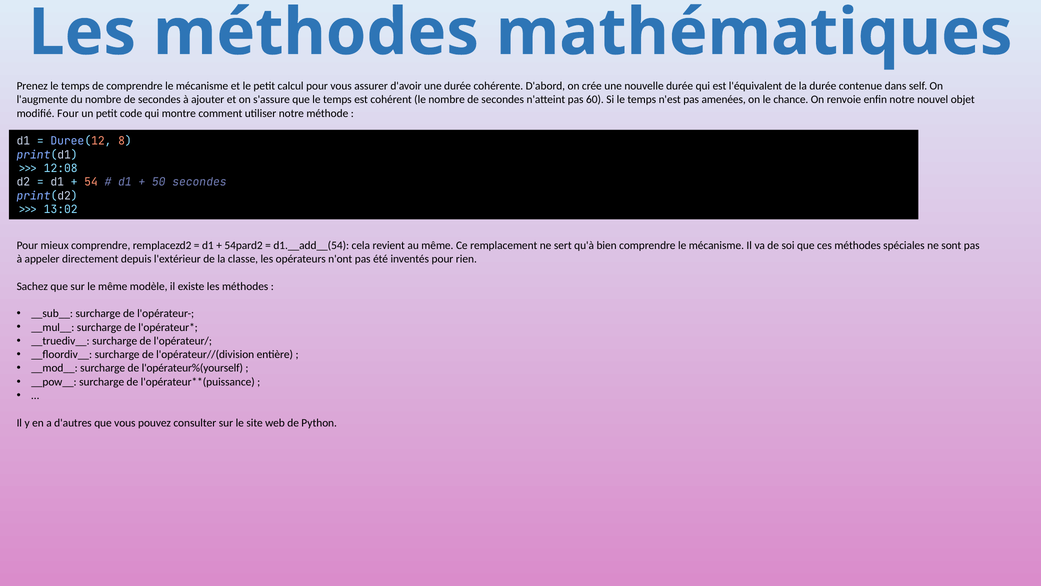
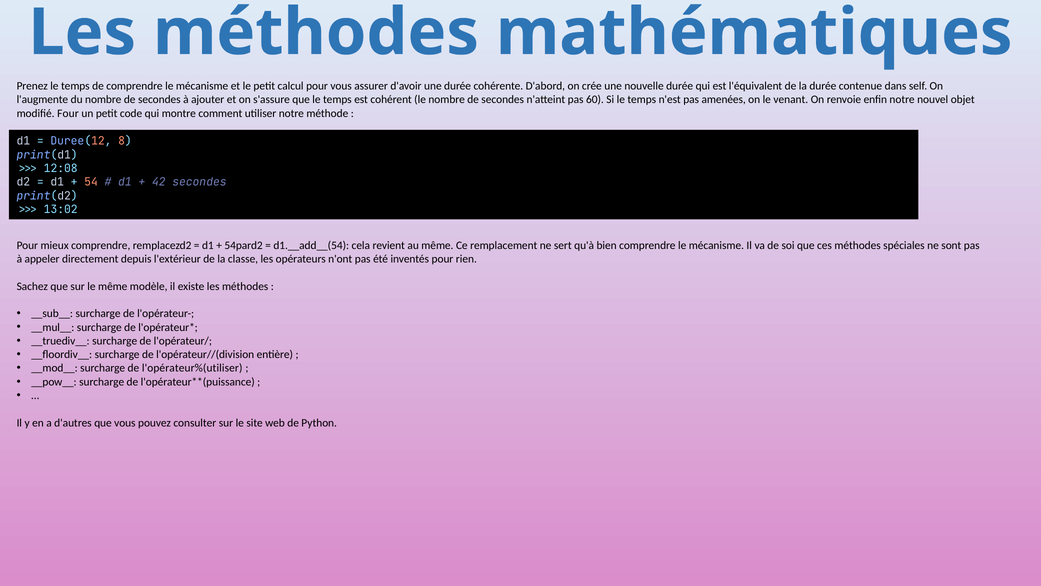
chance: chance -> venant (791, 100)
50: 50 -> 42 (159, 182)
l'opérateur%(yourself: l'opérateur%(yourself -> l'opérateur%(utiliser (192, 368)
